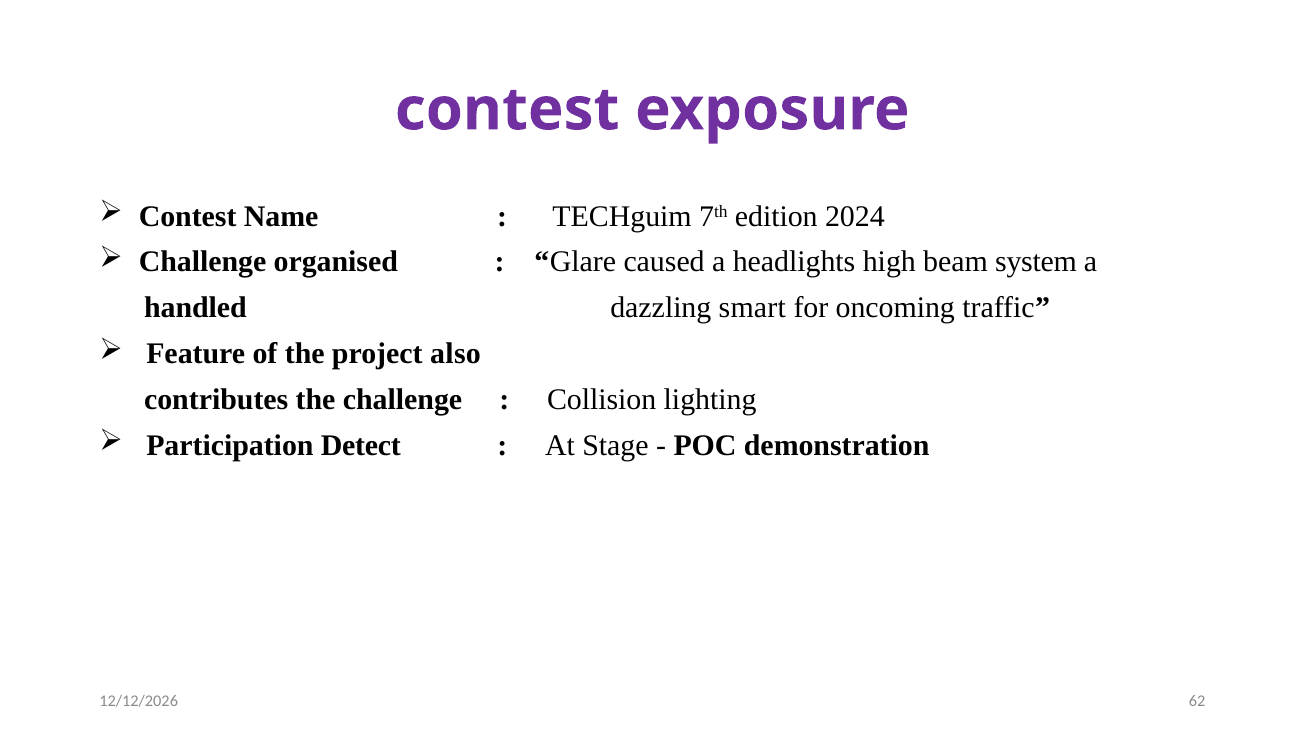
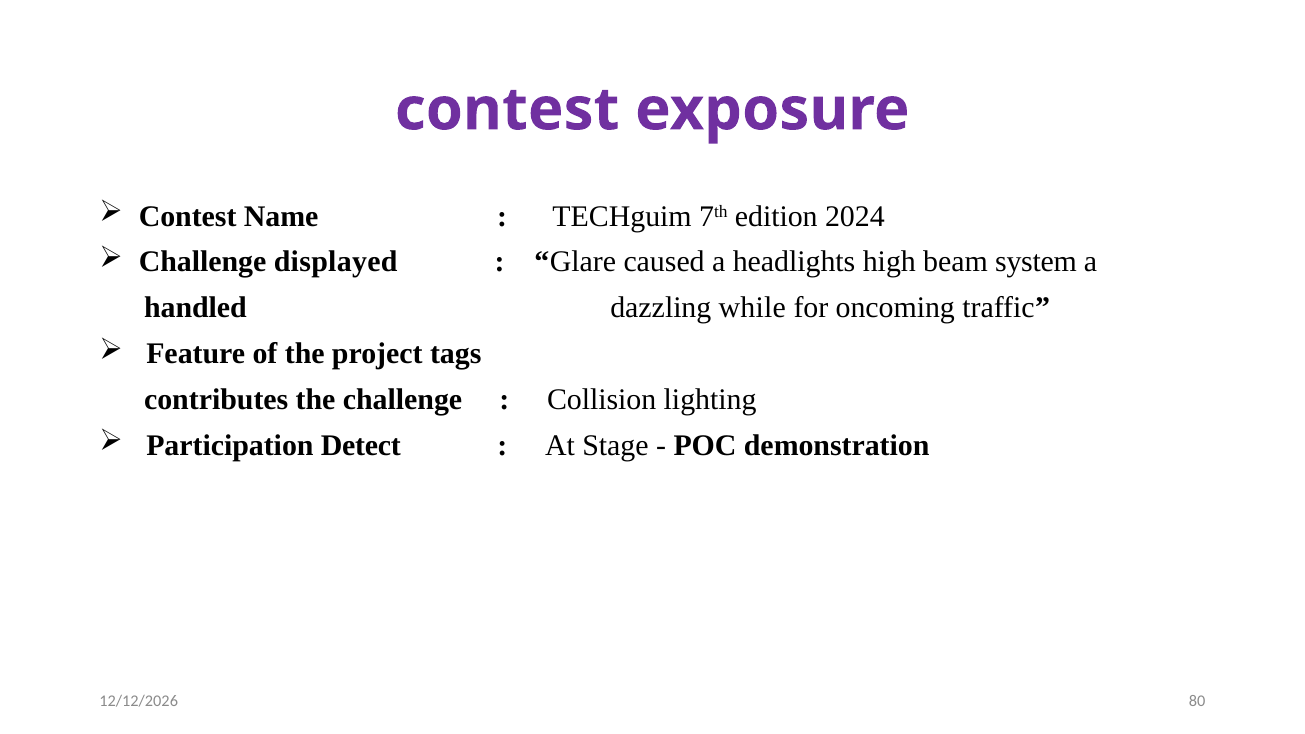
organised: organised -> displayed (336, 262)
smart: smart -> while (752, 308)
also: also -> tags (456, 354)
62: 62 -> 80 (1197, 701)
